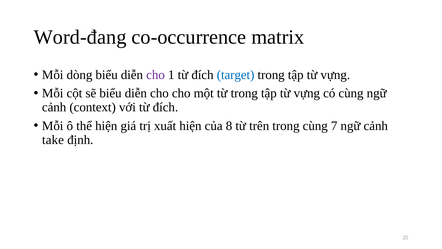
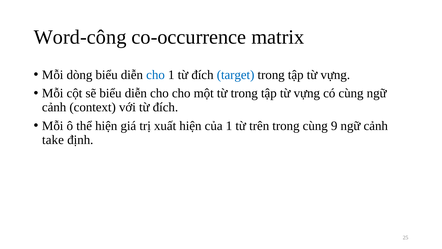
Word-đang: Word-đang -> Word-công (80, 37)
cho colour: purple -> blue (156, 75)
của 8: 8 -> 1 (229, 126)
7: 7 -> 9 (334, 126)
